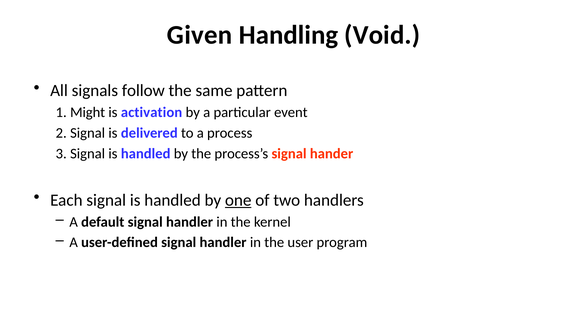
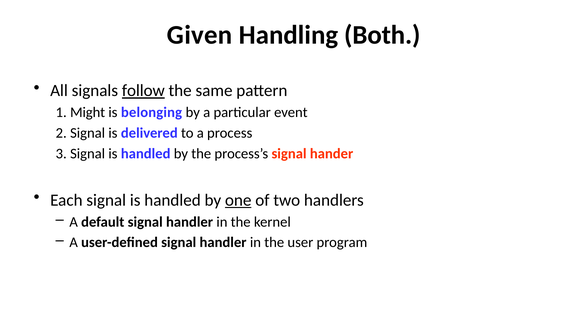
Void: Void -> Both (382, 35)
follow underline: none -> present (143, 91)
activation: activation -> belonging (152, 112)
